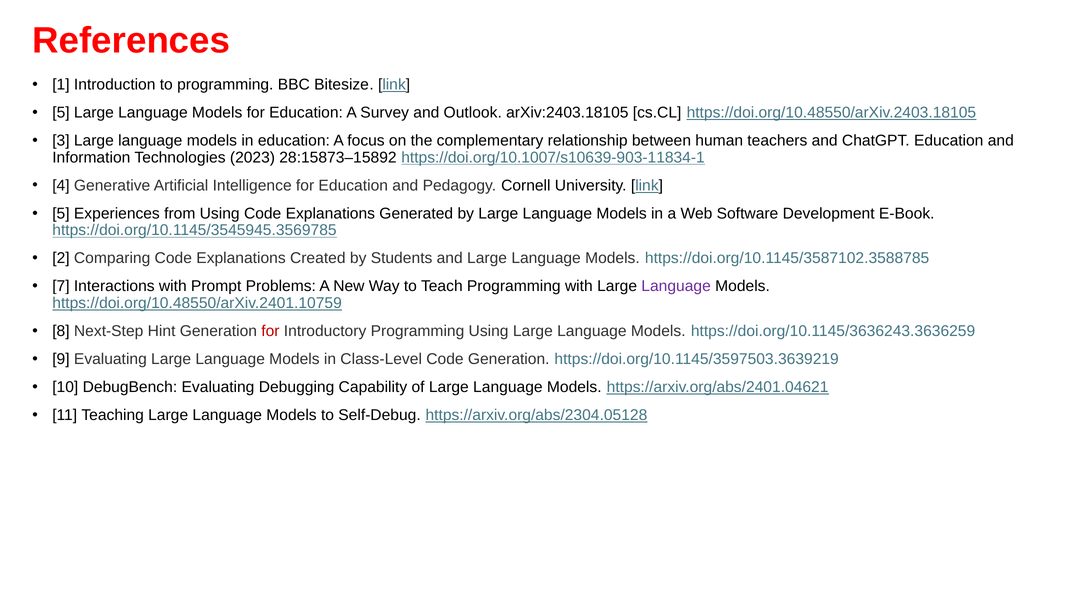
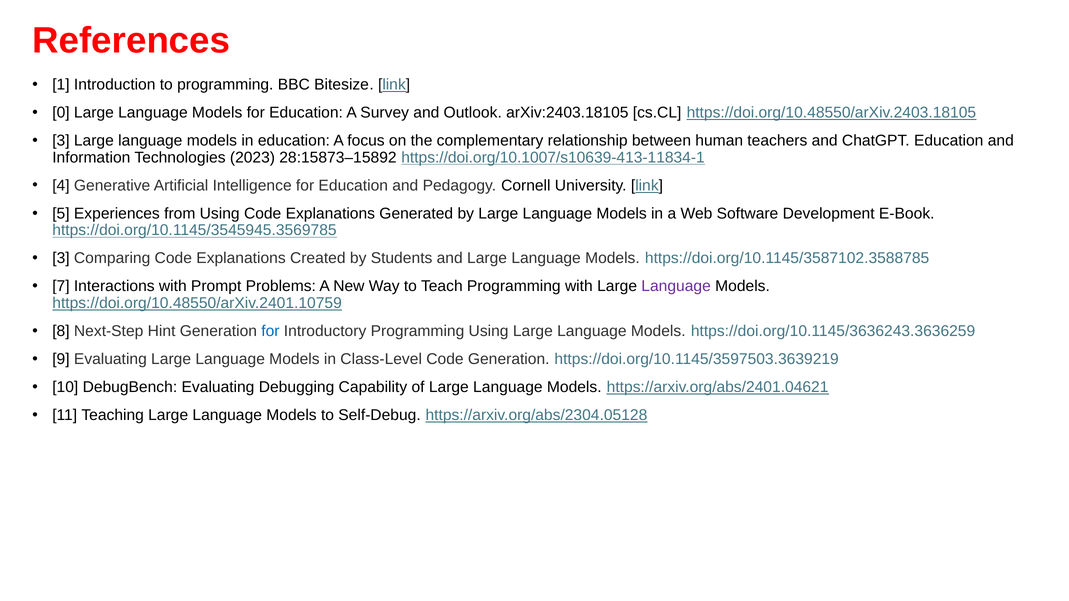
5: 5 -> 0 (61, 113)
https://doi.org/10.1007/s10639-903-11834-1: https://doi.org/10.1007/s10639-903-11834-1 -> https://doi.org/10.1007/s10639-413-11834-1 (553, 157)
2: 2 -> 3 (61, 258)
for colour: red -> blue (270, 331)
